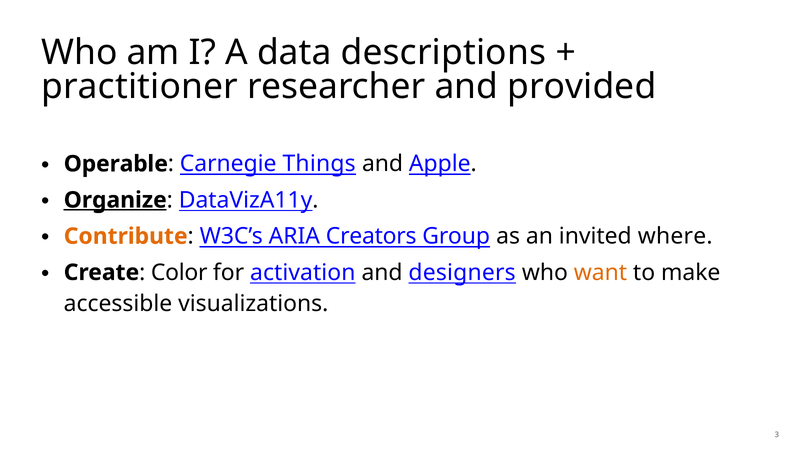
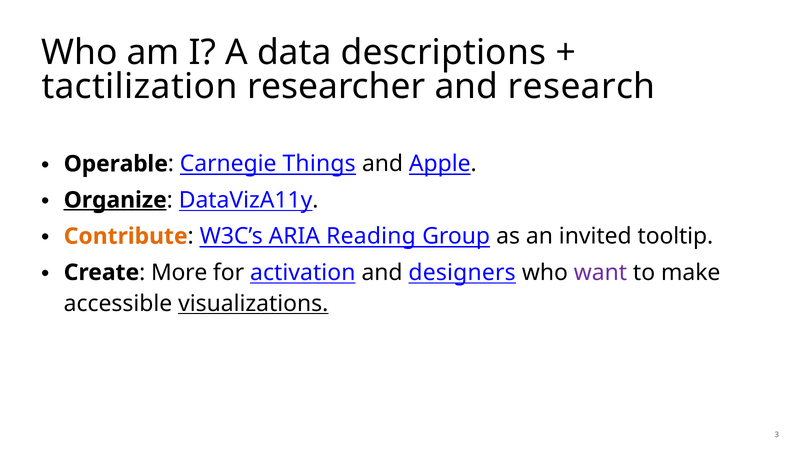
practitioner: practitioner -> tactilization (140, 87)
provided: provided -> research (582, 87)
Creators: Creators -> Reading (371, 236)
where: where -> tooltip (675, 236)
Color: Color -> More (179, 272)
want colour: orange -> purple (600, 272)
visualizations underline: none -> present (253, 304)
